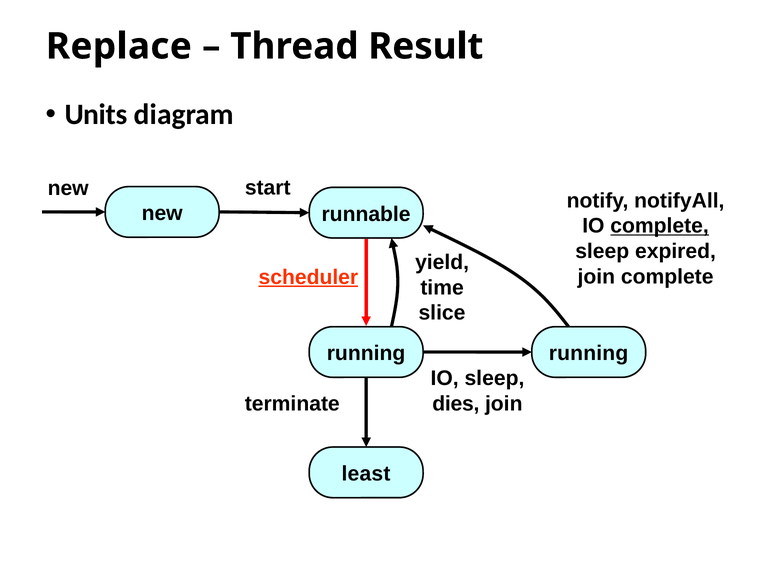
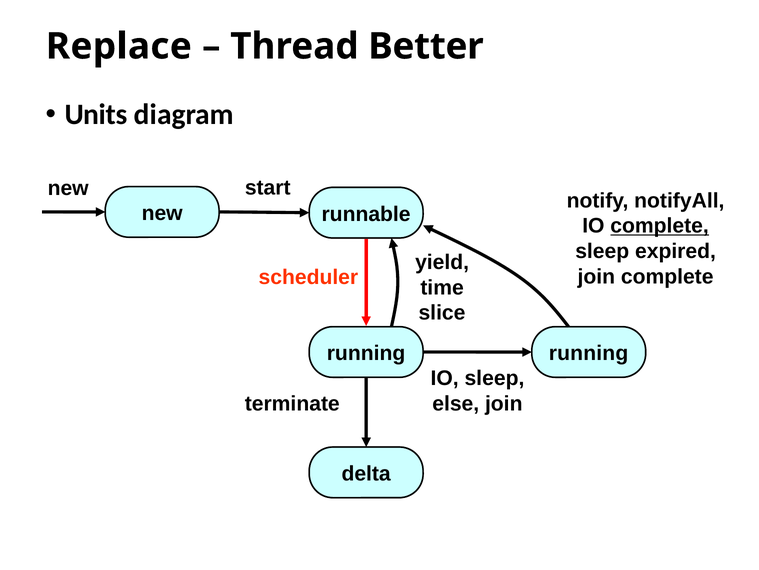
Result: Result -> Better (426, 46)
scheduler underline: present -> none (308, 277)
dies: dies -> else (456, 403)
least: least -> delta (366, 473)
